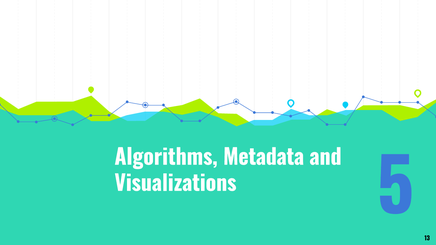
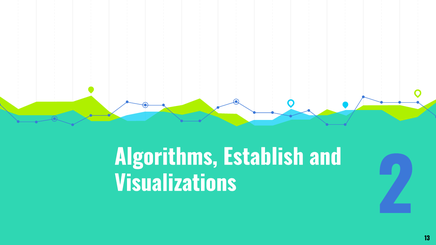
Metadata: Metadata -> Establish (264, 158)
5: 5 -> 2 (396, 189)
